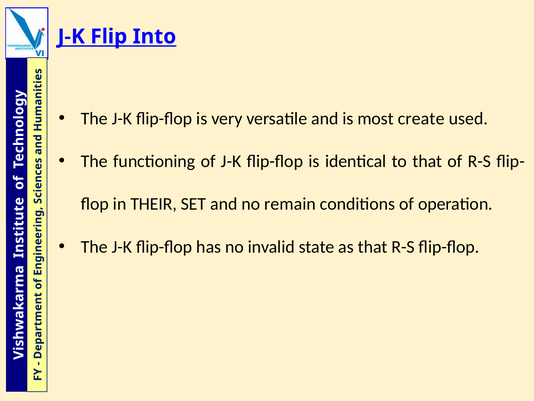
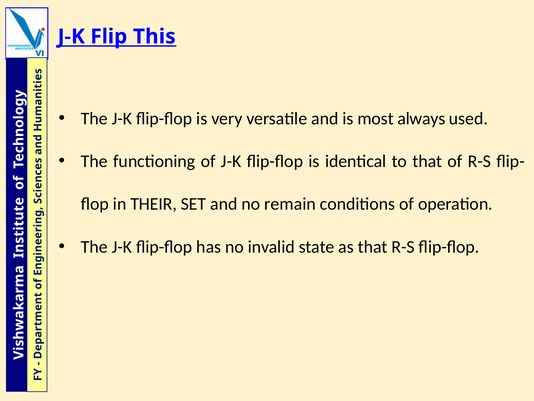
Into: Into -> This (154, 36)
create: create -> always (421, 118)
